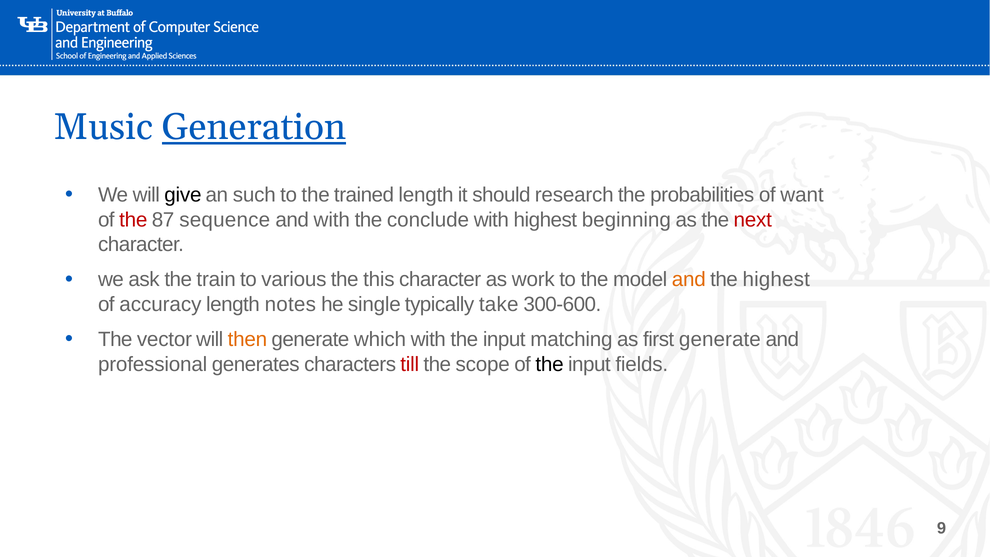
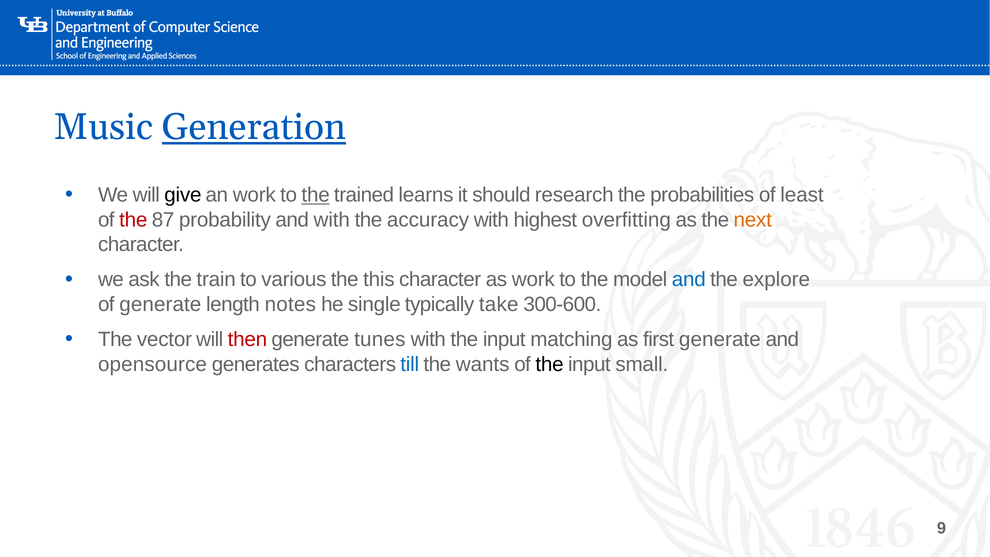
an such: such -> work (254, 195)
the underline: none -> present (316, 195)
trained length: length -> learns (426, 195)
want: want -> least (802, 195)
sequence: sequence -> probability (225, 220)
conclude: conclude -> accuracy (428, 220)
beginning: beginning -> overfitting (626, 220)
next colour: red -> orange (753, 220)
and colour: orange -> blue (689, 280)
the highest: highest -> explore (776, 280)
of accuracy: accuracy -> generate (160, 304)
then colour: orange -> red (247, 339)
which: which -> tunes (380, 339)
professional: professional -> opensource (152, 364)
till colour: red -> blue (410, 364)
scope: scope -> wants (483, 364)
fields: fields -> small (642, 364)
